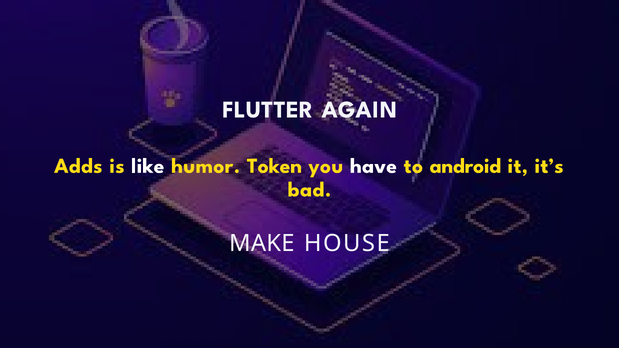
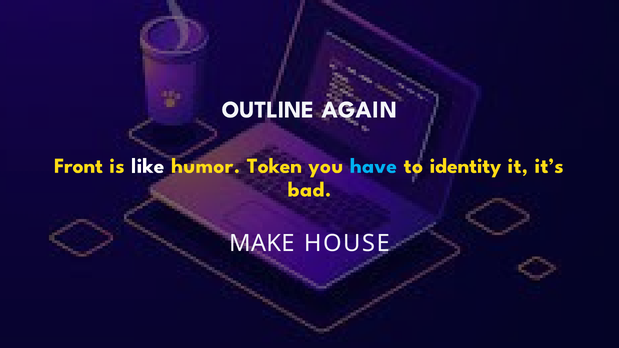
FLUTTER: FLUTTER -> OUTLINE (268, 110)
Adds: Adds -> Front (78, 166)
have colour: white -> light blue (373, 166)
android: android -> identity (465, 166)
